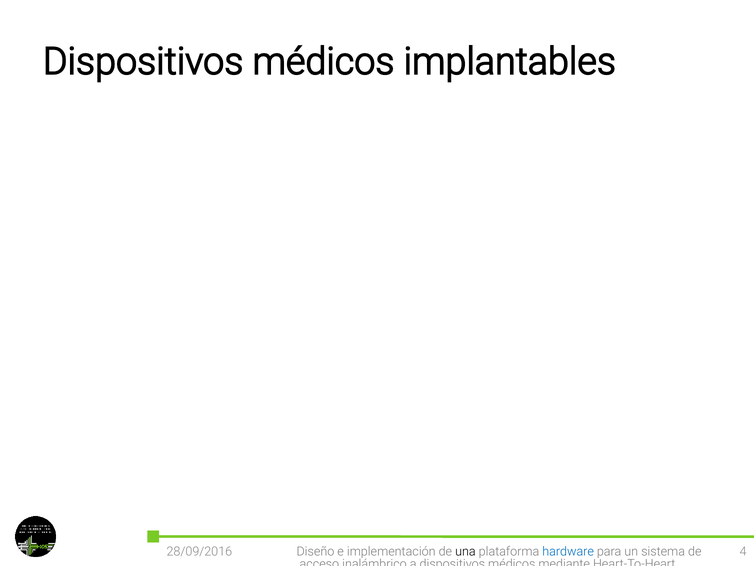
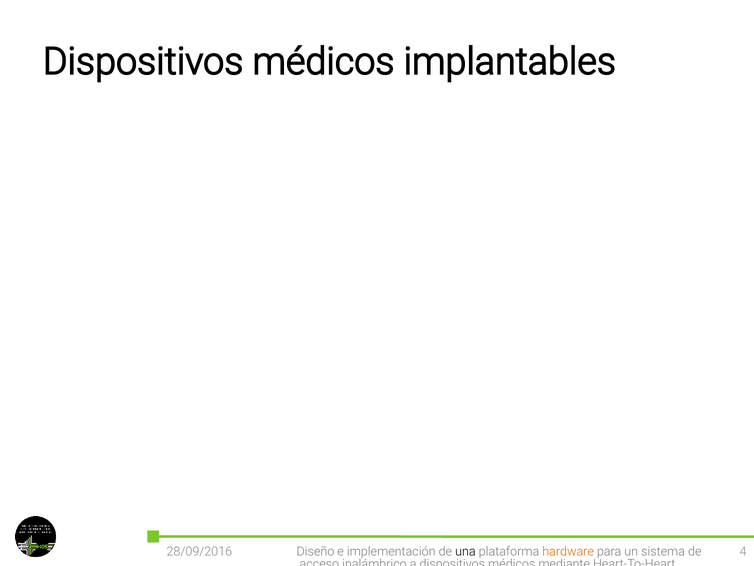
hardware colour: blue -> orange (568, 551)
